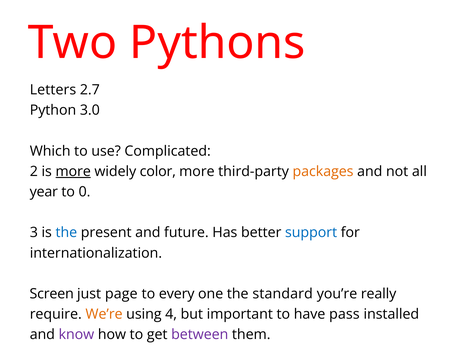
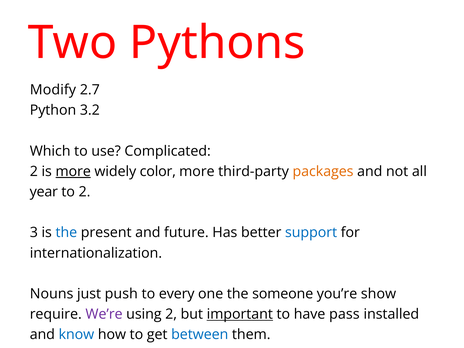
Letters: Letters -> Modify (53, 90)
3.0: 3.0 -> 3.2 (90, 110)
to 0: 0 -> 2 (85, 192)
Screen: Screen -> Nouns (52, 294)
page: page -> push (121, 294)
standard: standard -> someone (283, 294)
really: really -> show (378, 294)
We’re colour: orange -> purple (104, 314)
using 4: 4 -> 2 (171, 314)
important underline: none -> present (240, 314)
know colour: purple -> blue (76, 335)
between colour: purple -> blue (200, 335)
